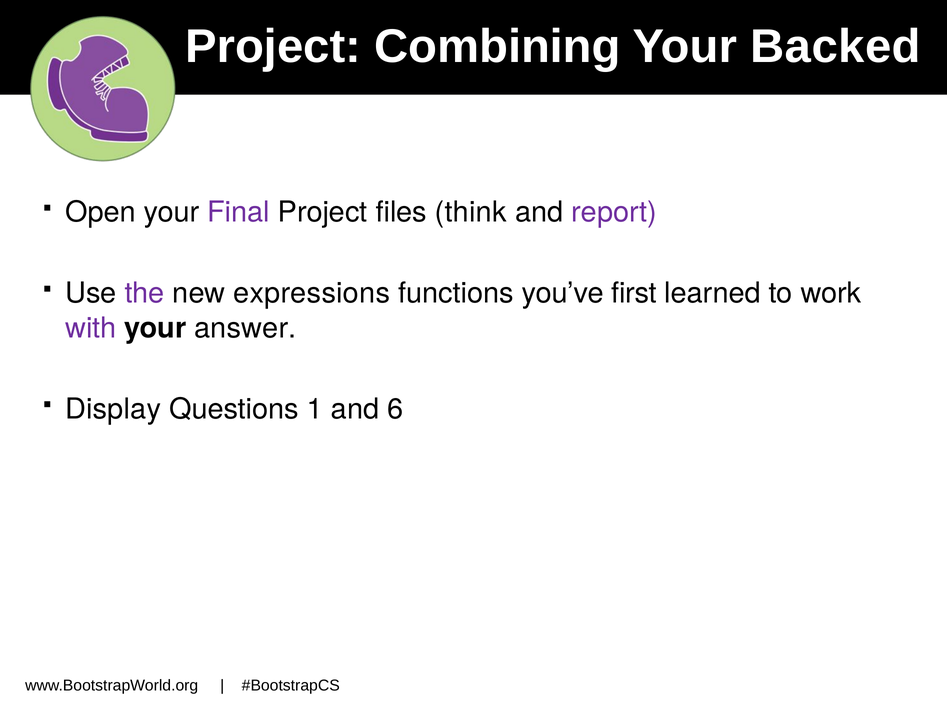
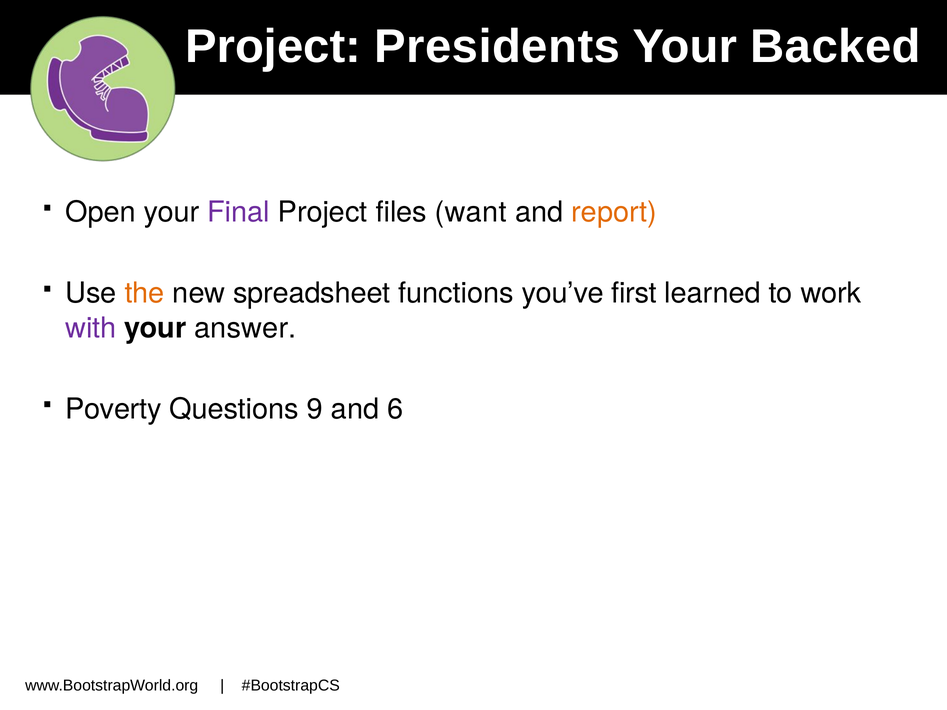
Combining: Combining -> Presidents (497, 47)
think: think -> want (471, 212)
report colour: purple -> orange (614, 212)
the colour: purple -> orange (145, 293)
expressions: expressions -> spreadsheet (312, 293)
Display: Display -> Poverty (113, 409)
1: 1 -> 9 (315, 409)
